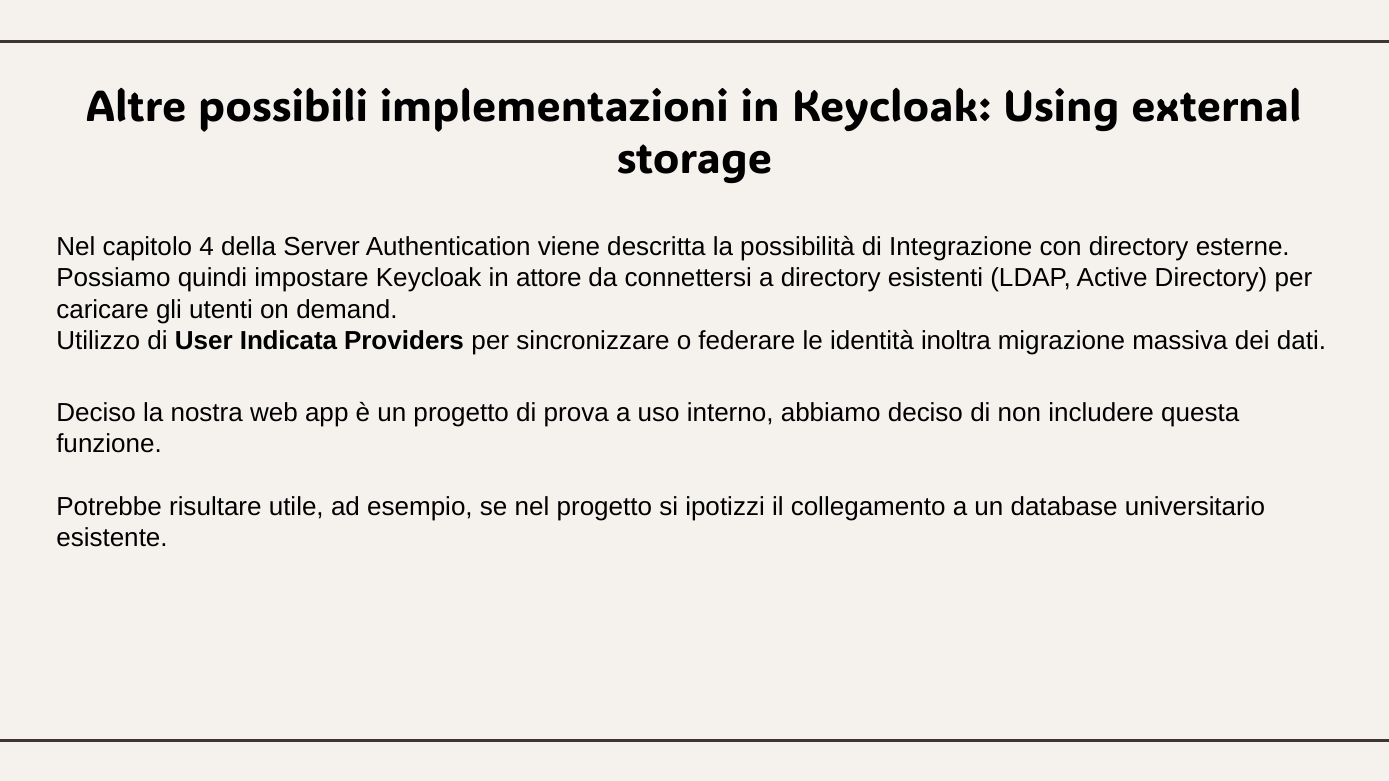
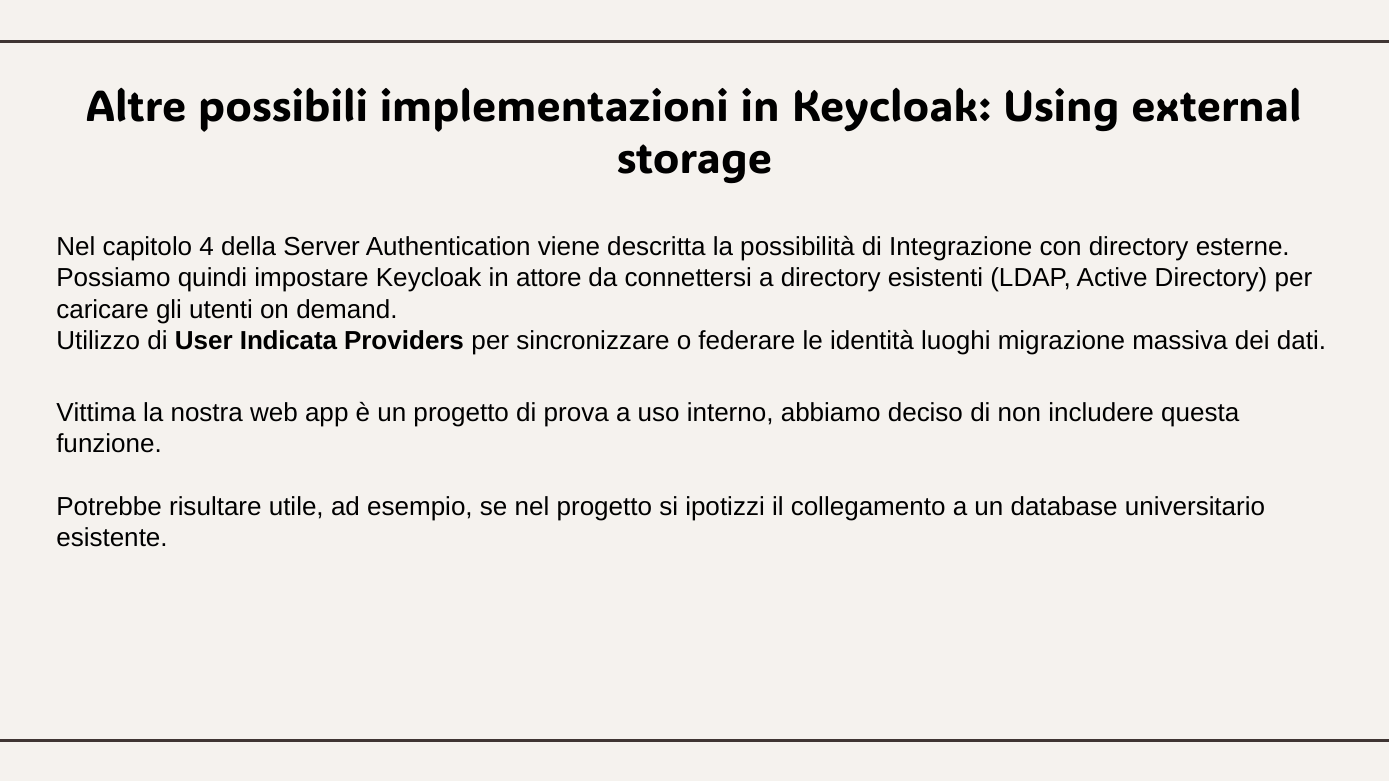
inoltra: inoltra -> luoghi (956, 341)
Deciso: Deciso -> Vittima (96, 413)
